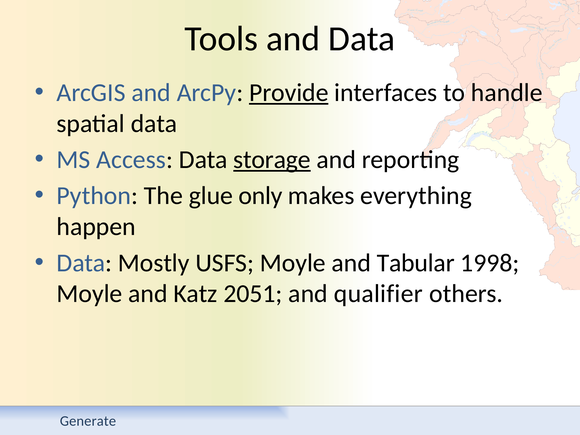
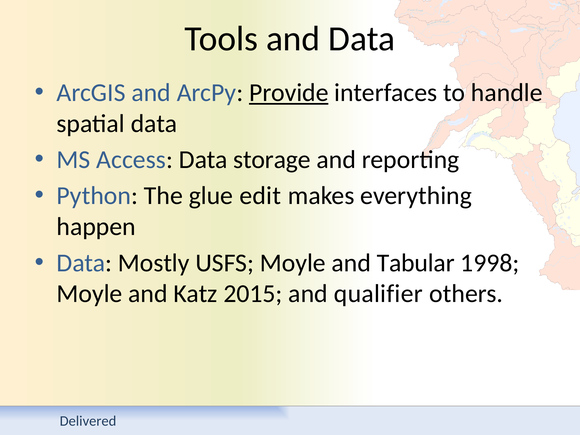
storage underline: present -> none (272, 160)
only: only -> edit (260, 196)
2051: 2051 -> 2015 (253, 294)
Generate: Generate -> Delivered (88, 421)
